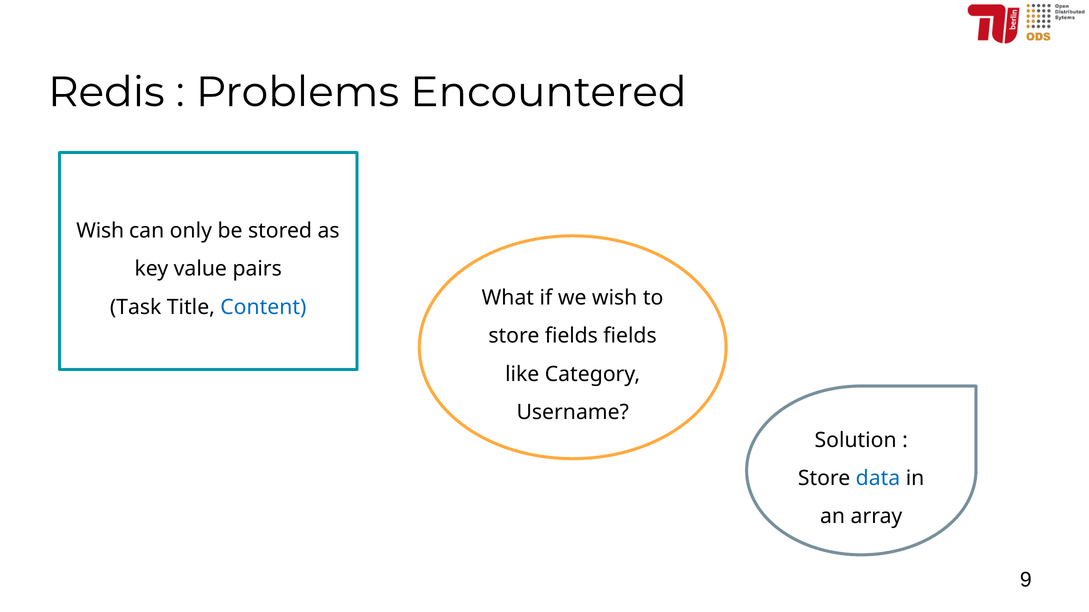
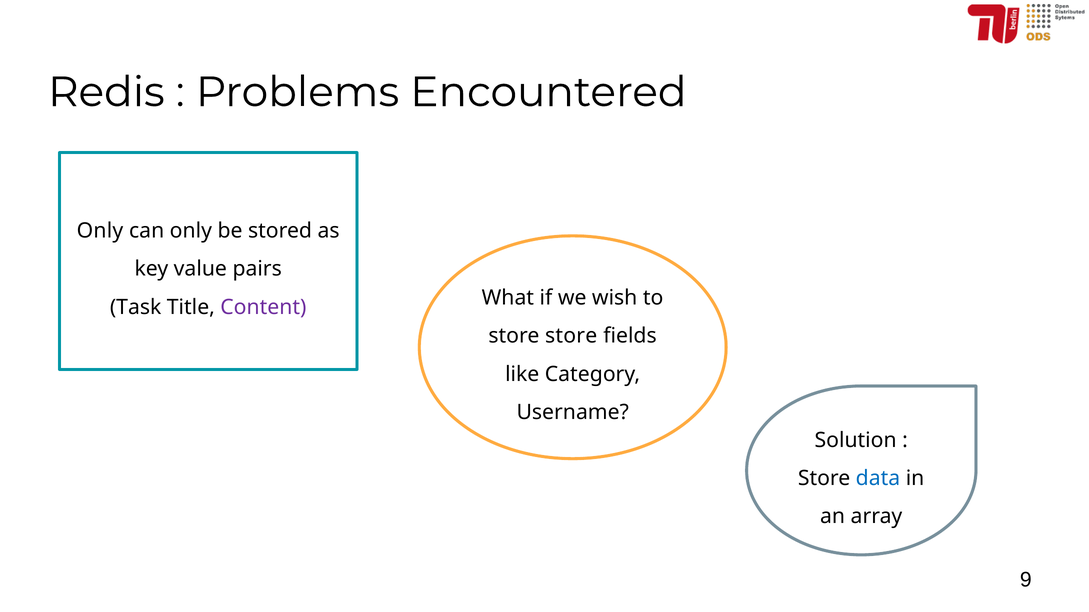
Wish: Wish -> Only (100, 231)
Content colour: blue -> purple (263, 307)
store fields: fields -> store (571, 336)
